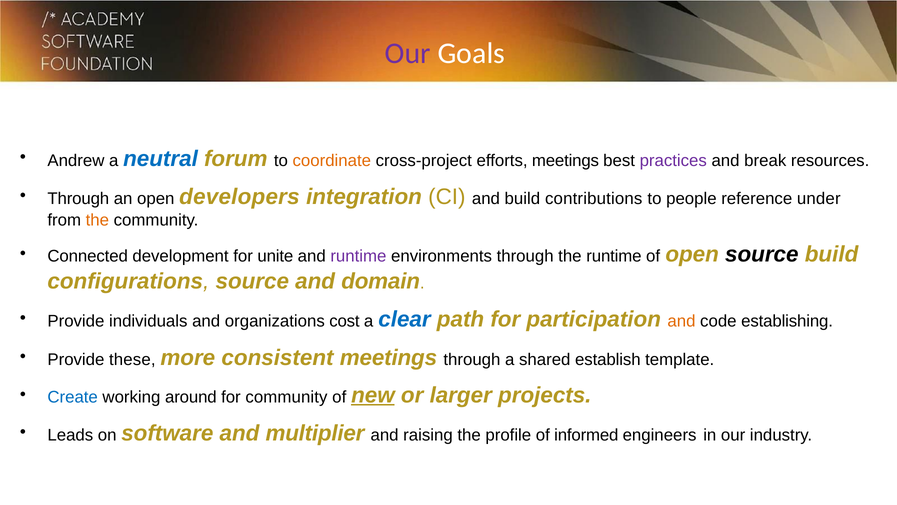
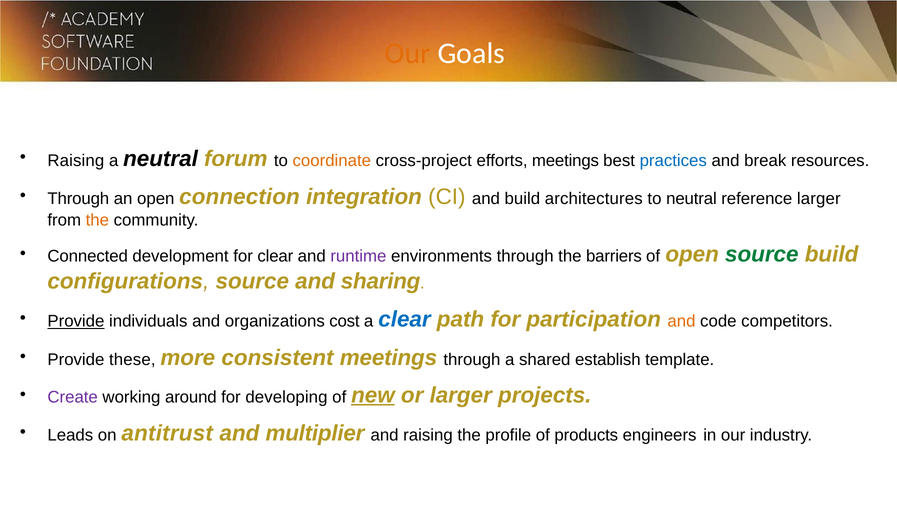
Our colour: purple -> orange (408, 53)
Andrew: Andrew -> Raising (76, 160)
neutral colour: blue -> black (161, 158)
practices colour: purple -> blue (673, 160)
developers: developers -> connection (239, 197)
contributions: contributions -> architectures (594, 199)
to people: people -> neutral (691, 199)
reference under: under -> larger (819, 199)
for unite: unite -> clear (275, 256)
the runtime: runtime -> barriers (614, 256)
source colour: black -> green (762, 254)
domain: domain -> sharing (381, 281)
Provide underline: none -> present (76, 321)
establishing: establishing -> competitors (787, 321)
Create colour: blue -> purple (73, 397)
for community: community -> developing (286, 397)
software: software -> antitrust (167, 433)
informed: informed -> products (586, 435)
